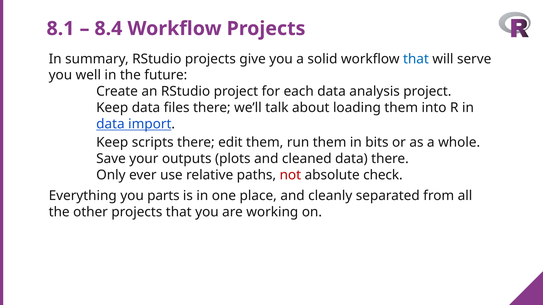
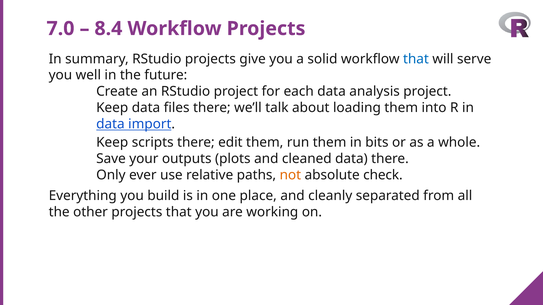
8.1: 8.1 -> 7.0 (60, 29)
not colour: red -> orange (290, 175)
parts: parts -> build (163, 196)
